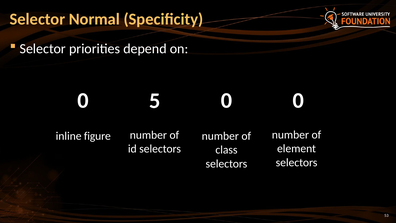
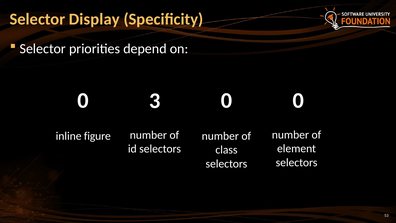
Normal: Normal -> Display (94, 19)
5: 5 -> 3 (155, 101)
